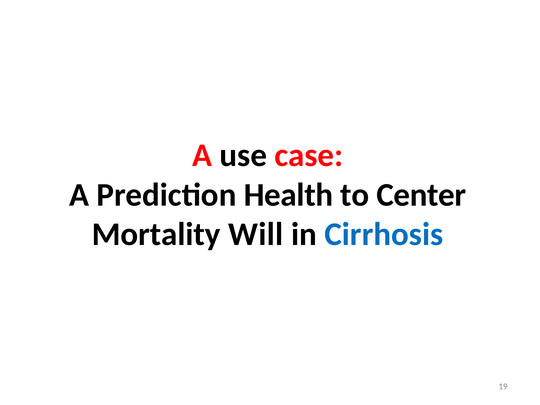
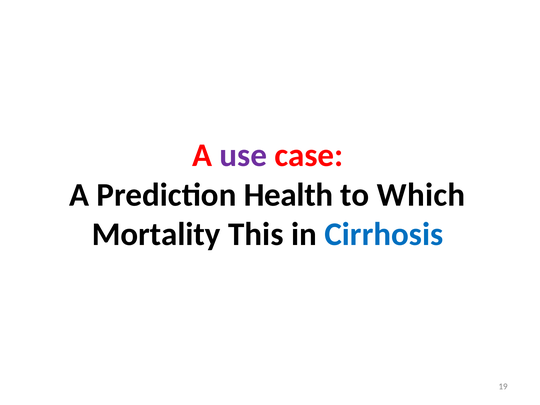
use colour: black -> purple (243, 155)
Center: Center -> Which (421, 195)
Will: Will -> This (256, 234)
